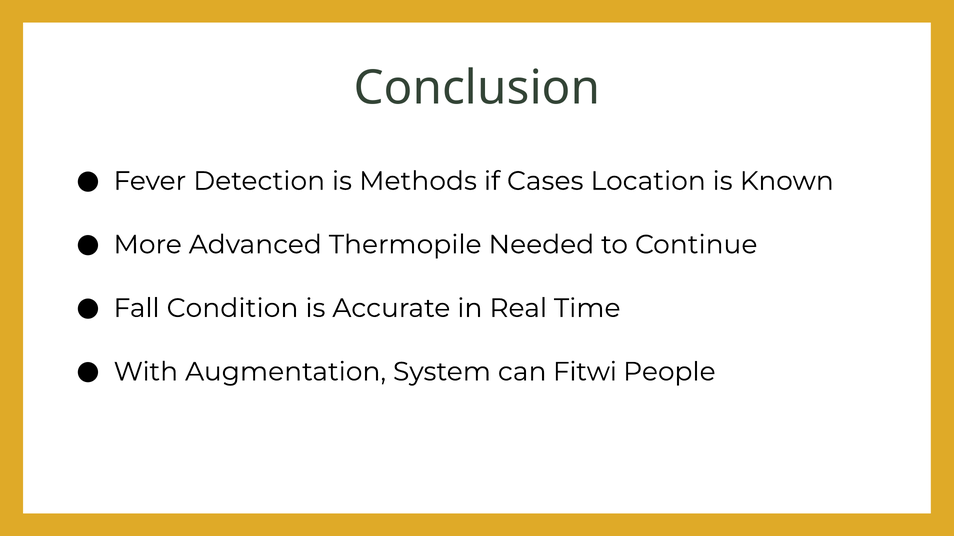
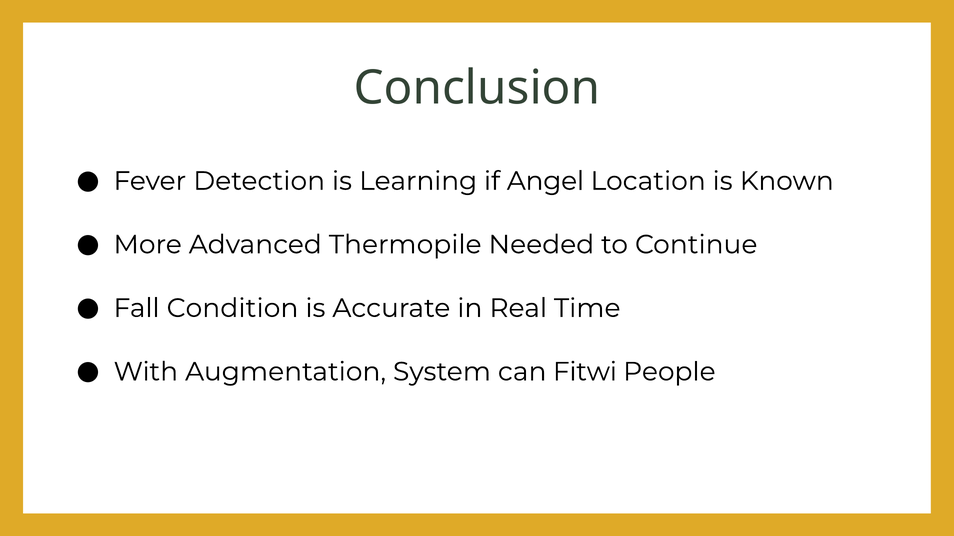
Methods: Methods -> Learning (418, 181)
Cases: Cases -> Angel (545, 181)
